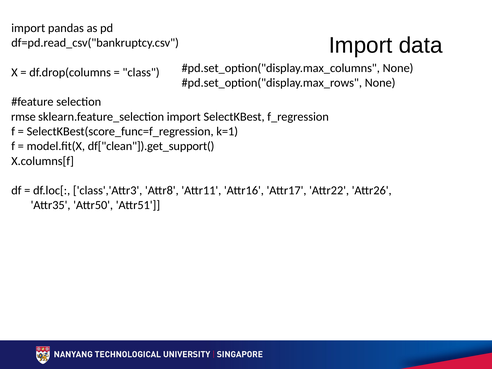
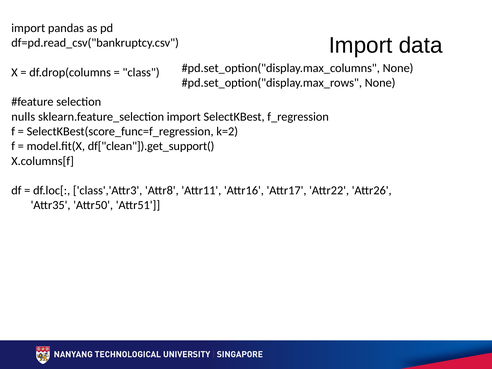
rmse: rmse -> nulls (23, 117)
k=1: k=1 -> k=2 (227, 131)
